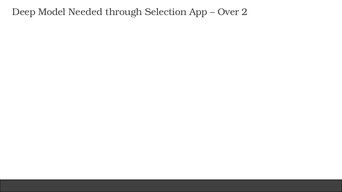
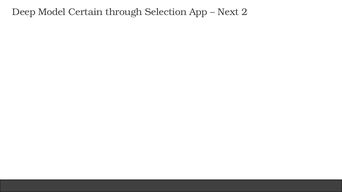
Needed: Needed -> Certain (86, 12)
Over: Over -> Next (228, 12)
